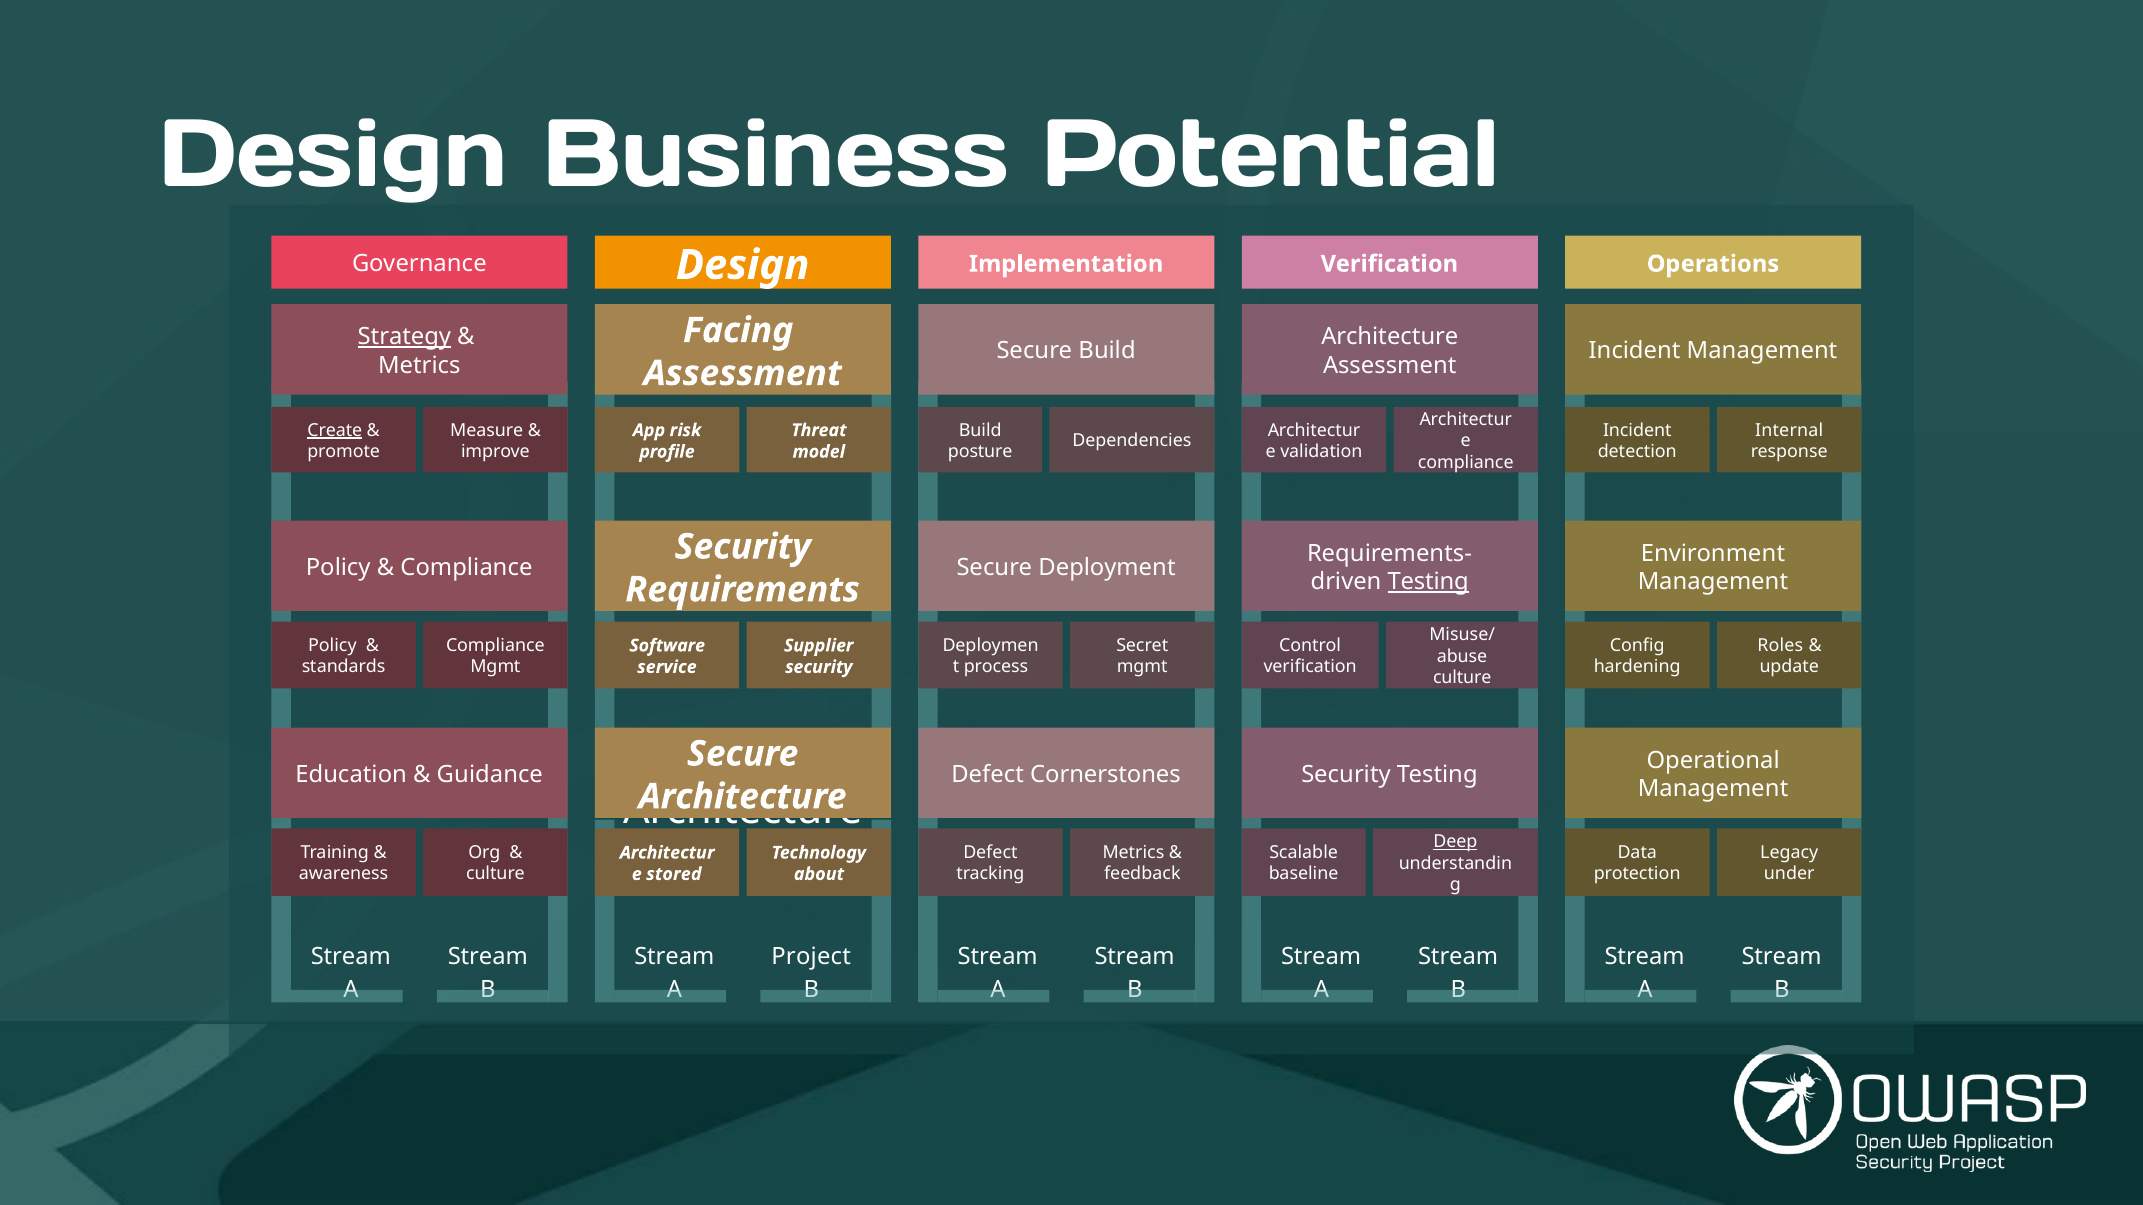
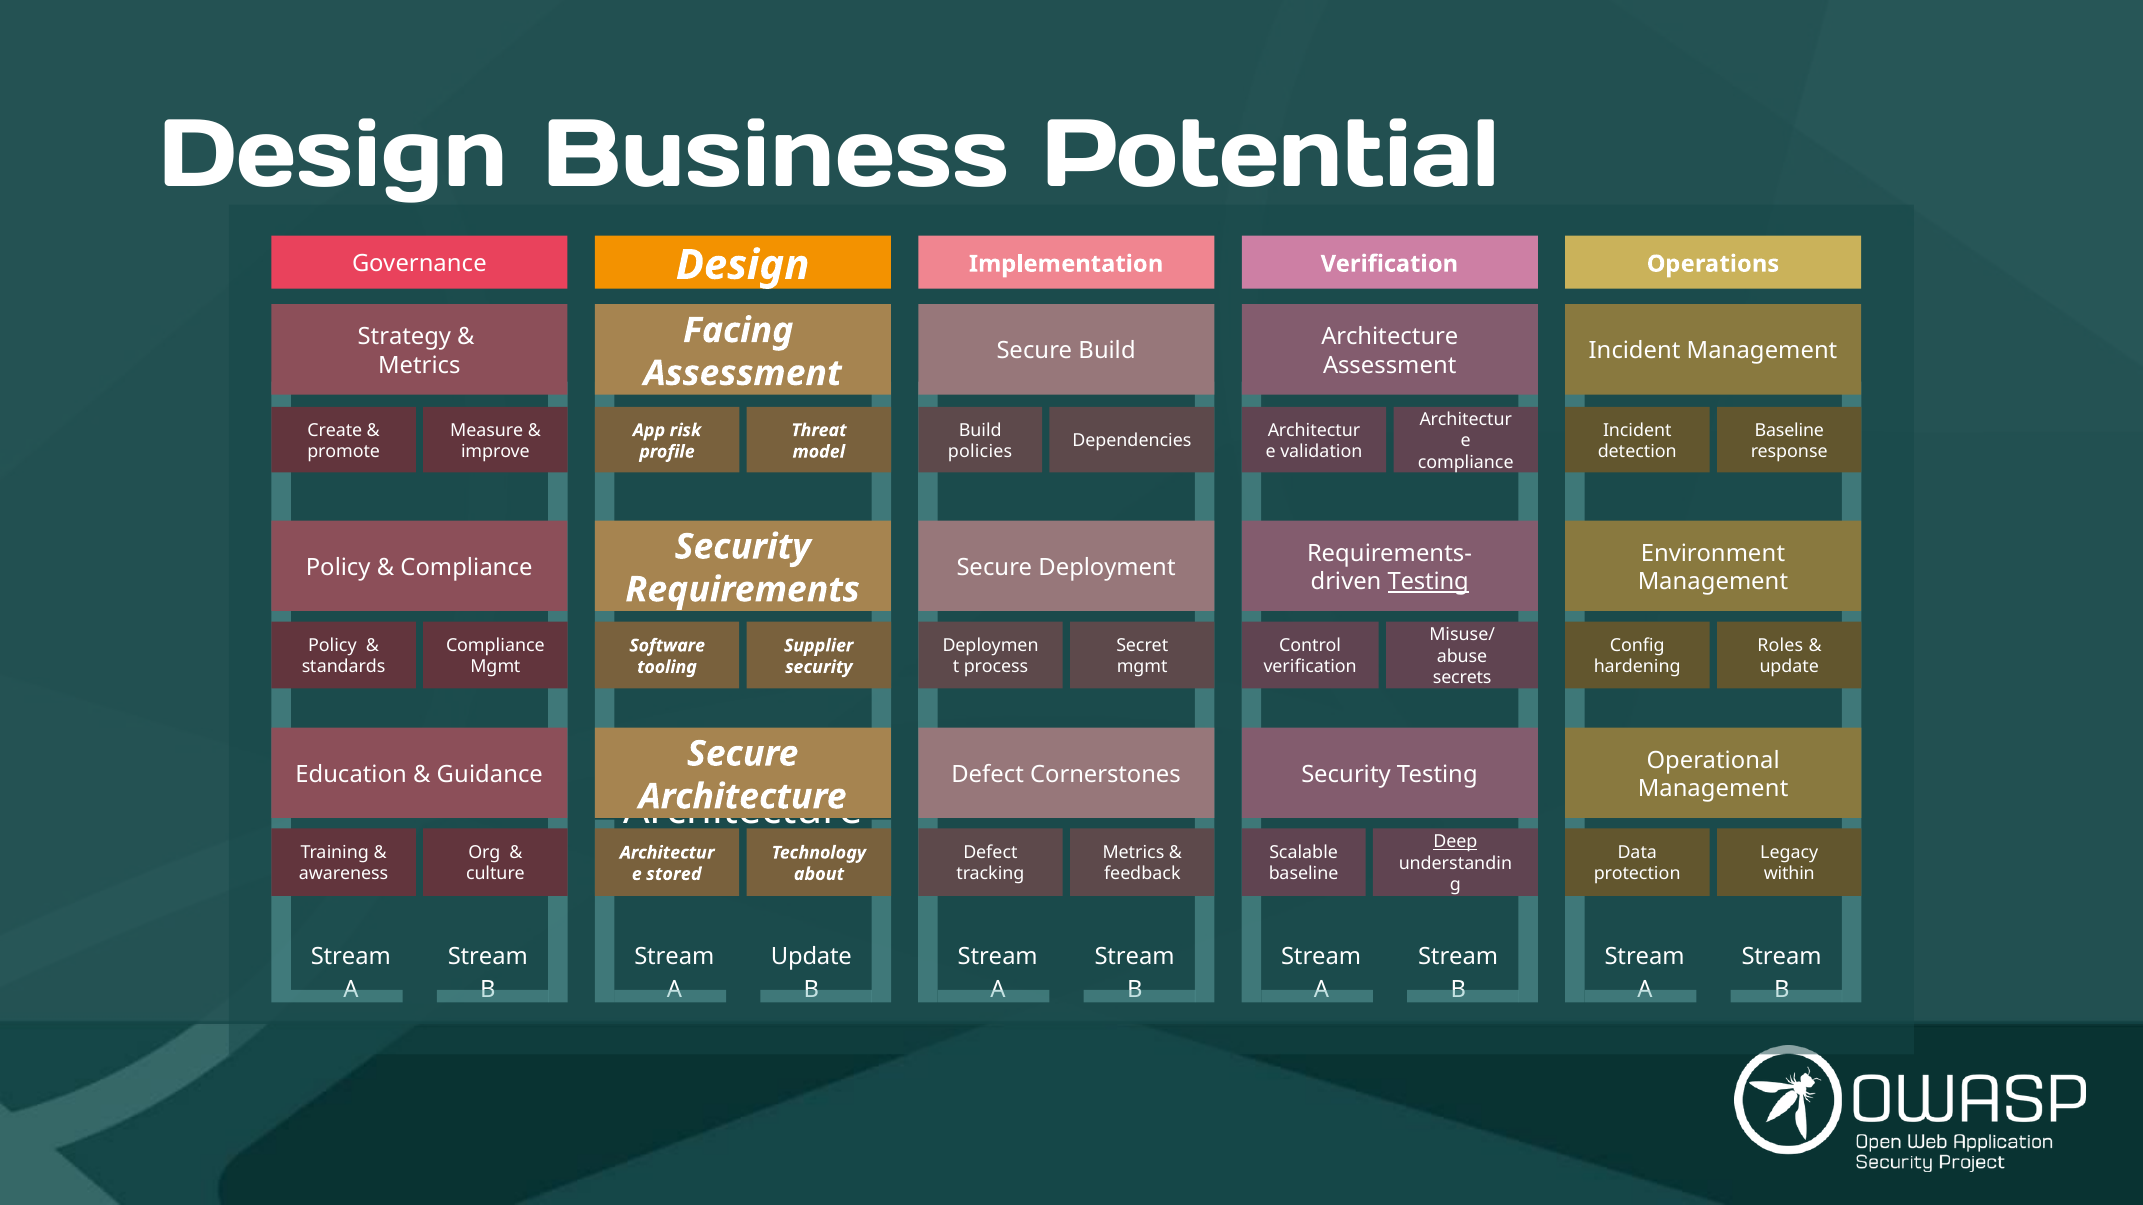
Strategy underline: present -> none (404, 337)
Create underline: present -> none (335, 430)
Internal: Internal -> Baseline (1789, 430)
posture: posture -> policies (980, 452)
service: service -> tooling (667, 667)
culture: culture -> secrets (1462, 678)
under: under -> within (1789, 874)
Project: Project -> Update (811, 957)
